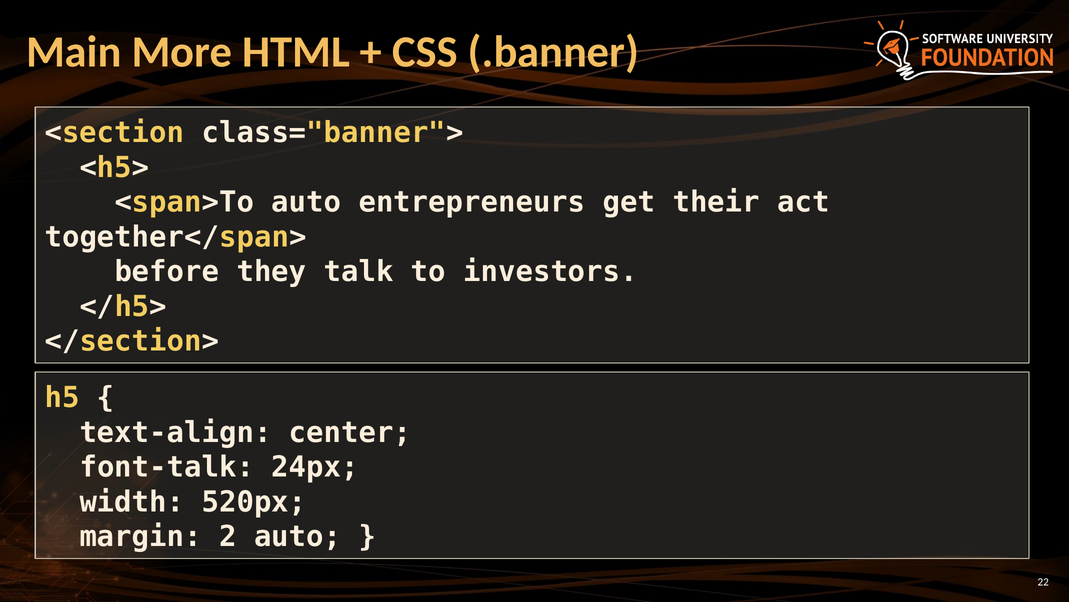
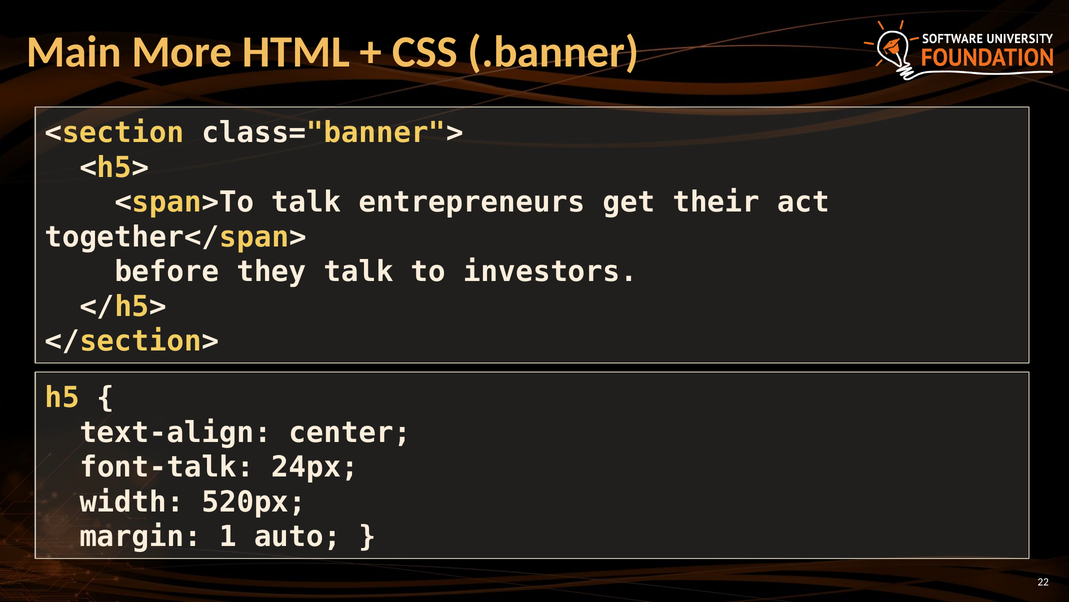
<span>To auto: auto -> talk (306, 202)
2: 2 -> 1 (228, 536)
